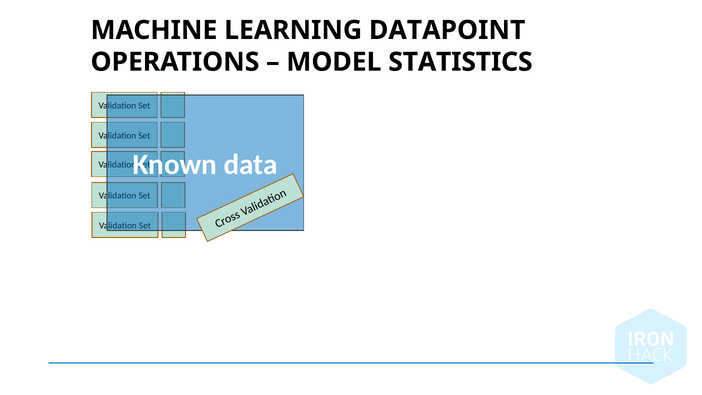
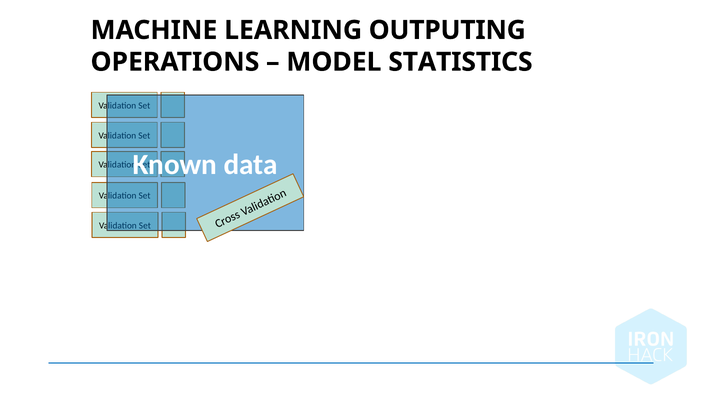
DATAPOINT: DATAPOINT -> OUTPUTING (447, 30)
